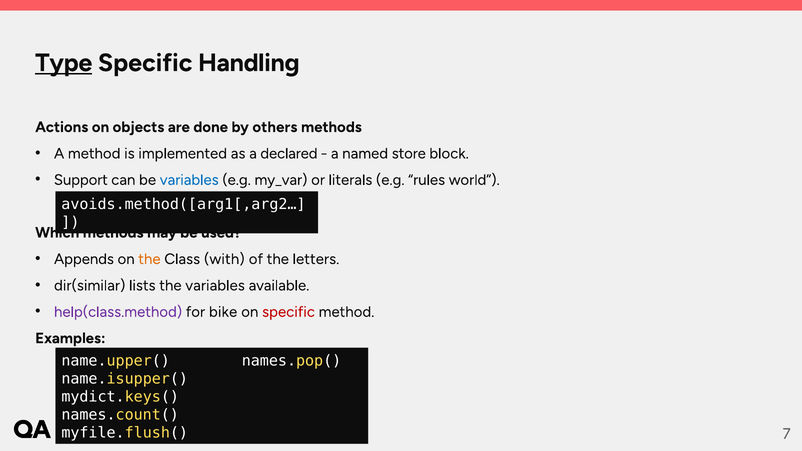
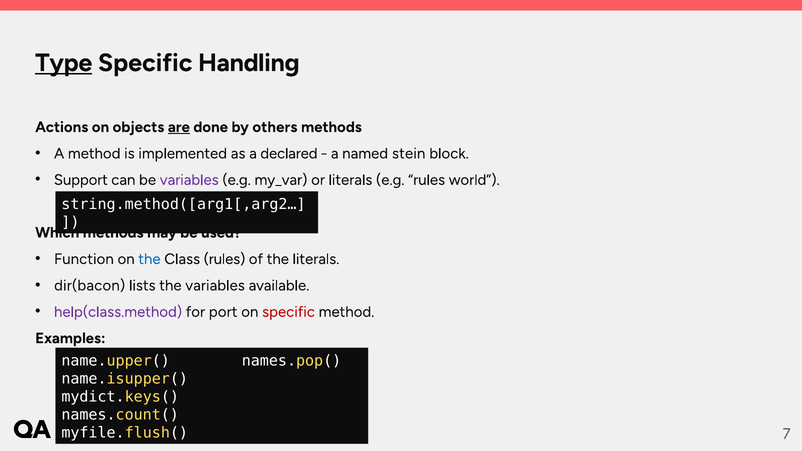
are underline: none -> present (179, 127)
store: store -> stein (409, 153)
variables colour: blue -> purple (189, 180)
avoids.method([arg1[,arg2…: avoids.method([arg1[,arg2… -> string.method([arg1[,arg2… (183, 204)
Appends: Appends -> Function (84, 259)
the colour: orange -> blue (149, 259)
Class with: with -> rules (224, 259)
the letters: letters -> literals (316, 259)
dir(similar: dir(similar -> dir(bacon (90, 286)
bike: bike -> port (223, 312)
